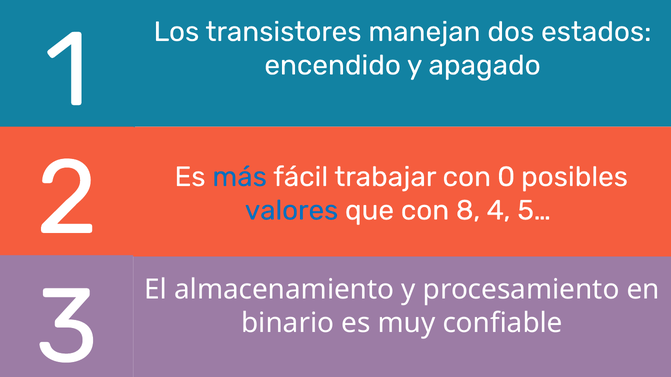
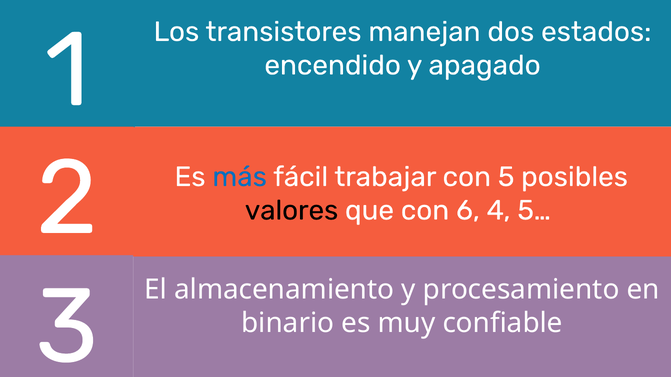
0: 0 -> 5 (506, 177)
valores colour: blue -> black (292, 211)
8: 8 -> 6 (468, 211)
